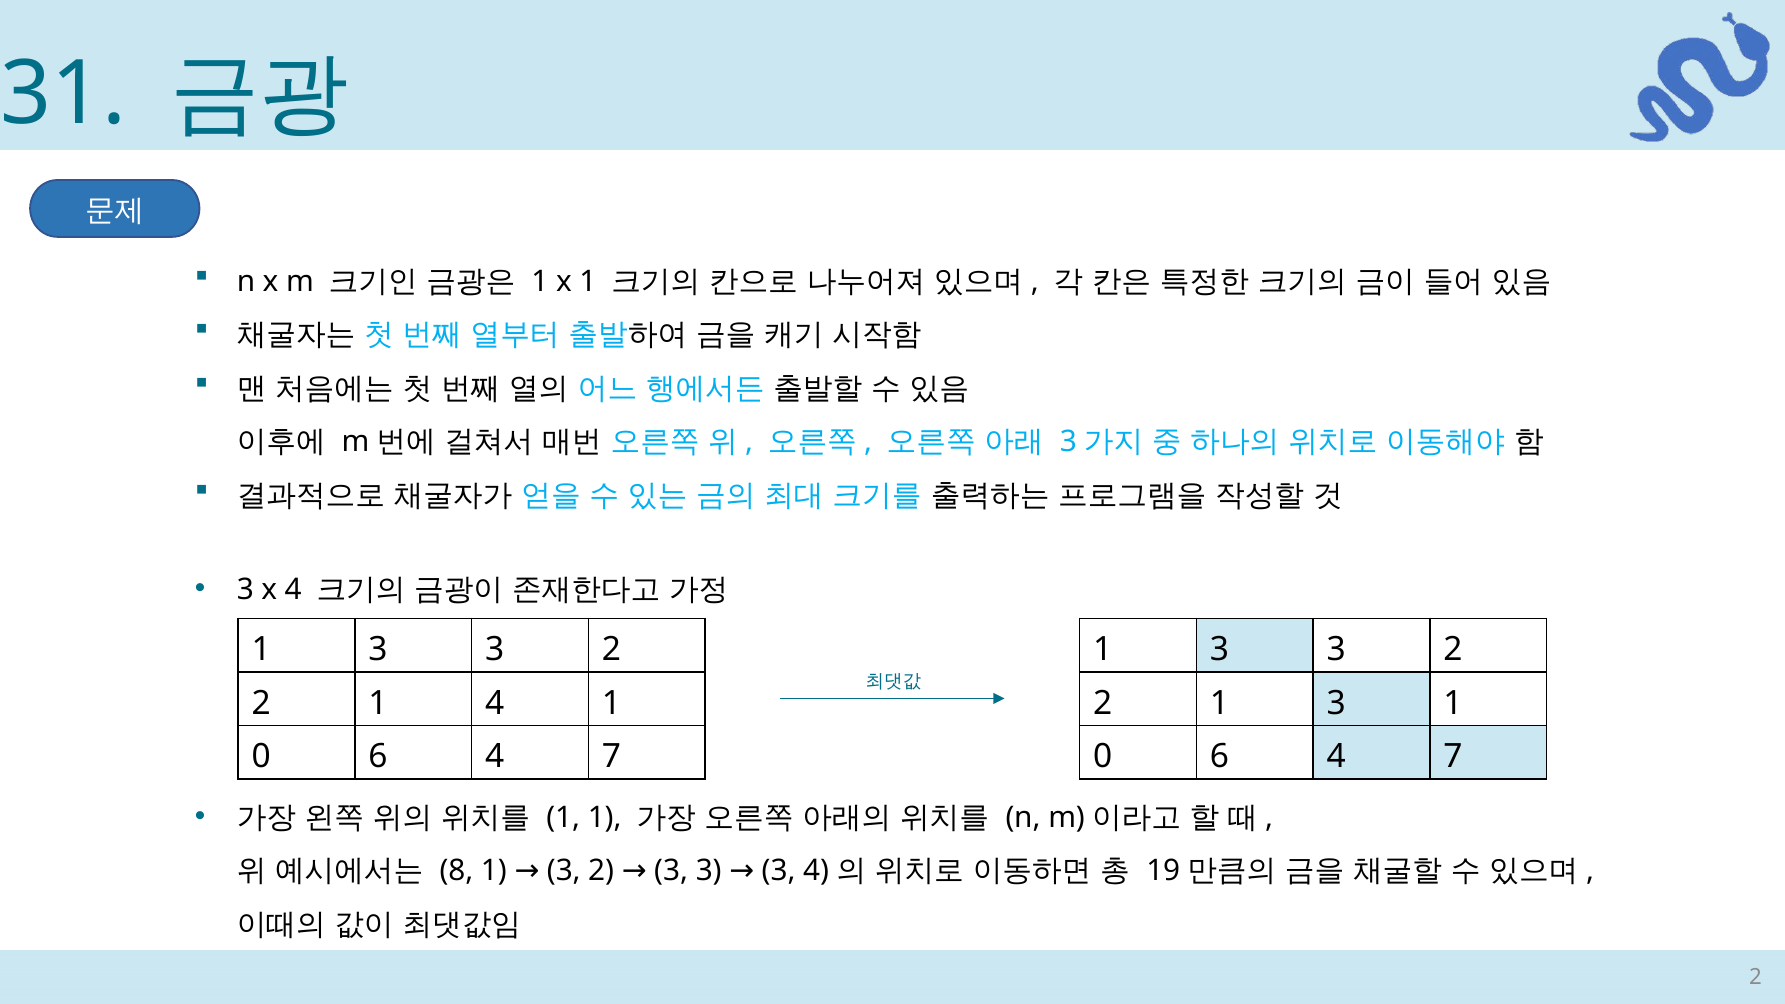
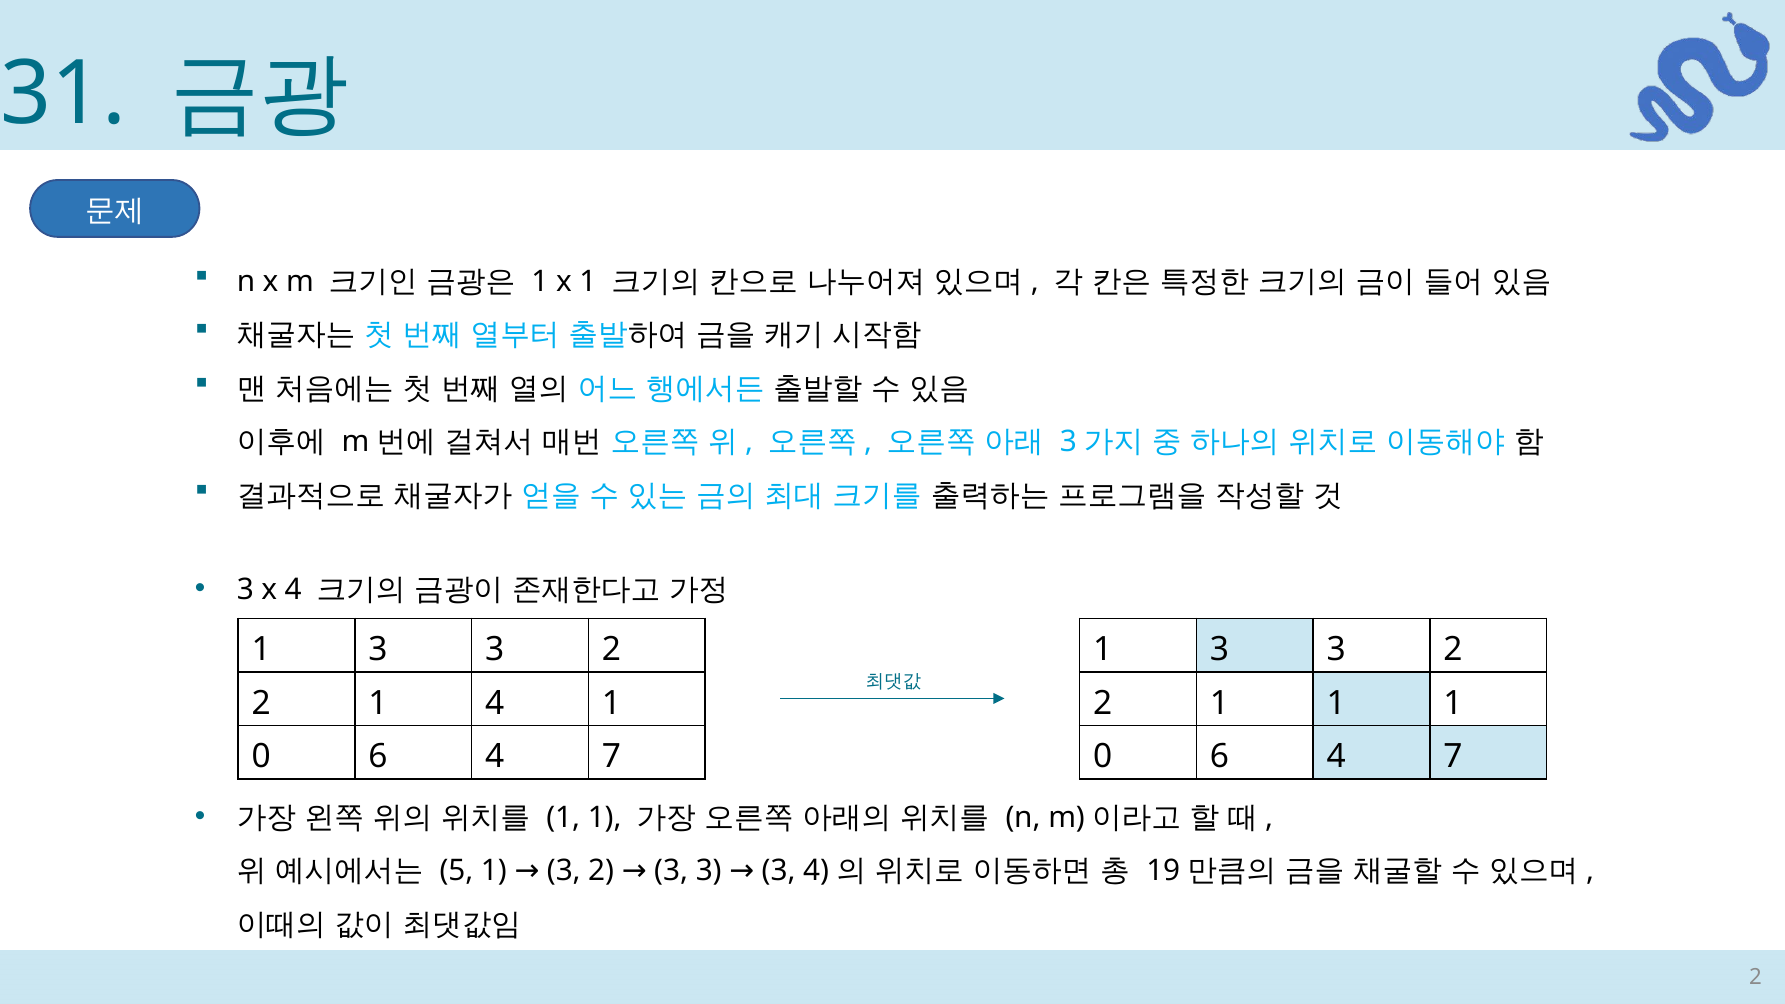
2 1 3: 3 -> 1 (1336, 703)
8: 8 -> 5 (456, 871)
